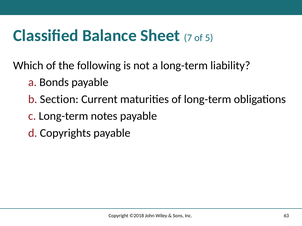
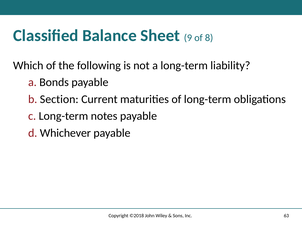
7: 7 -> 9 (188, 38)
5: 5 -> 8 (209, 38)
Copyrights: Copyrights -> Whichever (65, 133)
